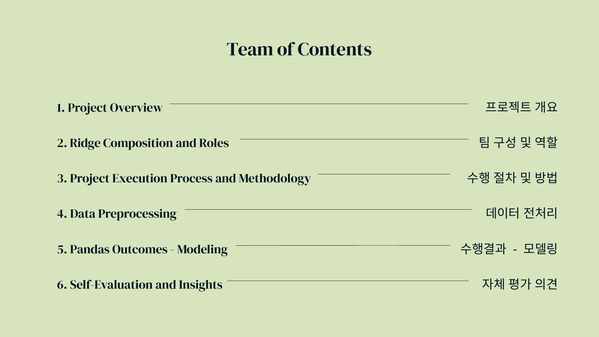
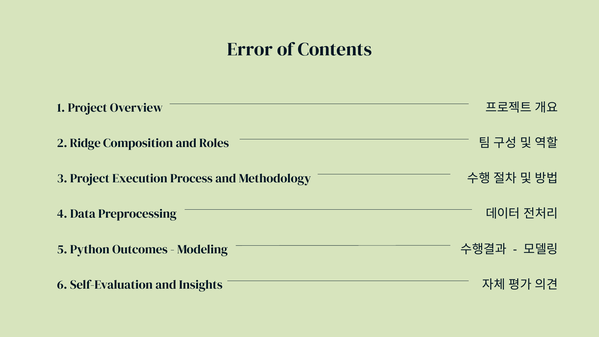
Team: Team -> Error (250, 49)
Pandas: Pandas -> Python (90, 249)
